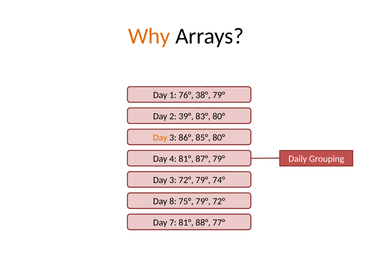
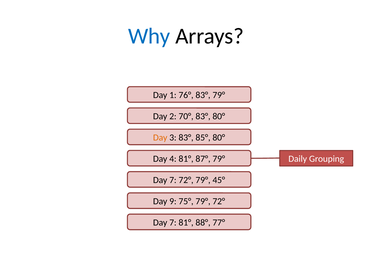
Why colour: orange -> blue (149, 36)
76° 38°: 38° -> 83° (203, 95)
39°: 39° -> 70° (186, 116)
3 86°: 86° -> 83° (186, 138)
3: 3 -> 7 (173, 180)
74°: 74° -> 45° (219, 180)
8: 8 -> 9 (173, 201)
